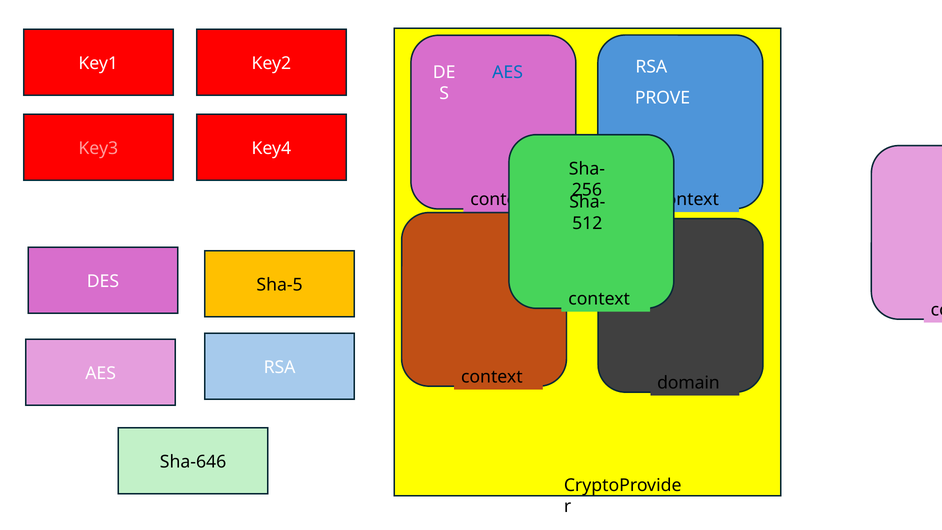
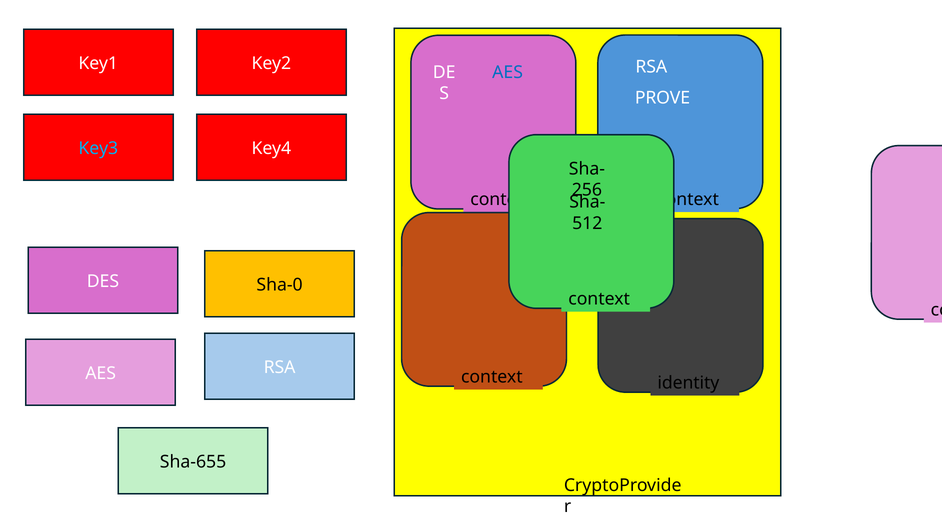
Key3 colour: pink -> light blue (98, 148)
Sha-5: Sha-5 -> Sha-0 (280, 285)
domain: domain -> identity (688, 383)
Sha-646: Sha-646 -> Sha-655 (193, 462)
